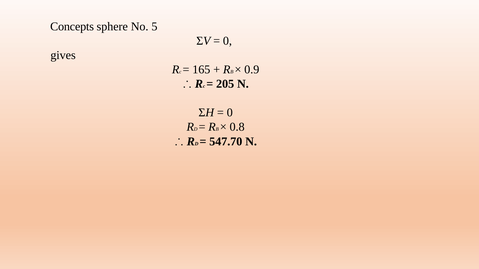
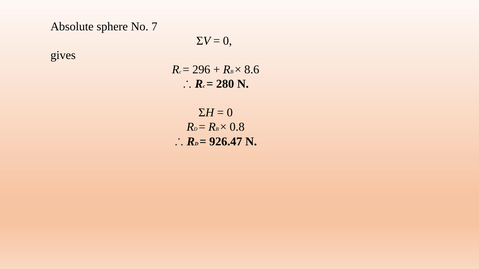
Concepts: Concepts -> Absolute (72, 27)
5: 5 -> 7 (154, 27)
165: 165 -> 296 (201, 70)
0.9: 0.9 -> 8.6 (252, 70)
205: 205 -> 280 (225, 84)
547.70: 547.70 -> 926.47 (226, 142)
